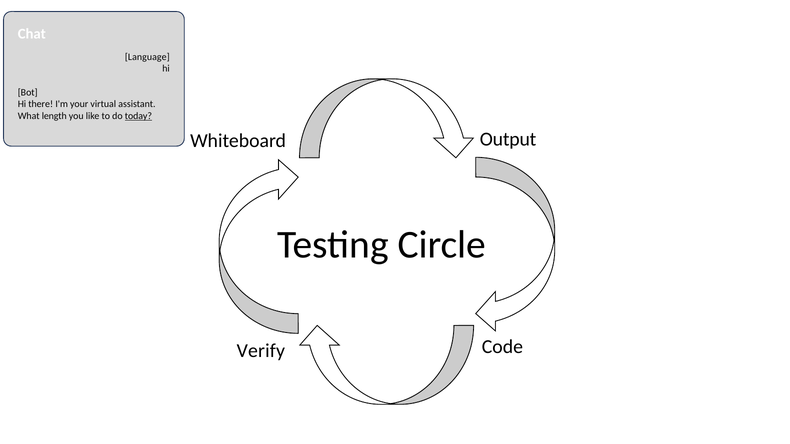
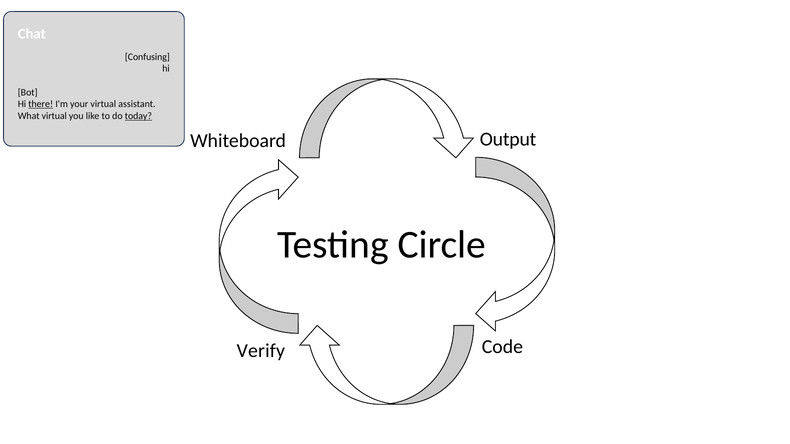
Language: Language -> Confusing (147, 57)
there underline: none -> present (41, 104)
What length: length -> virtual (54, 116)
